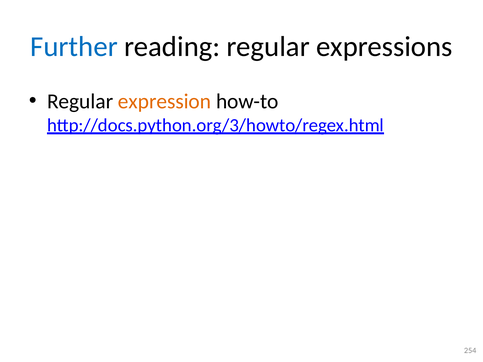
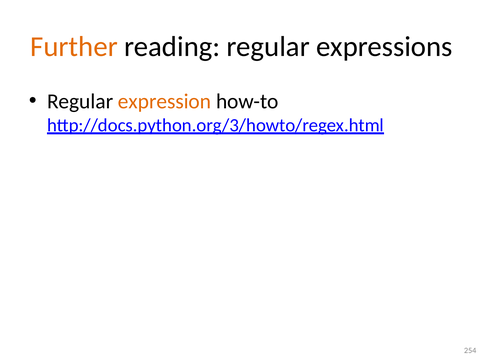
Further colour: blue -> orange (74, 47)
